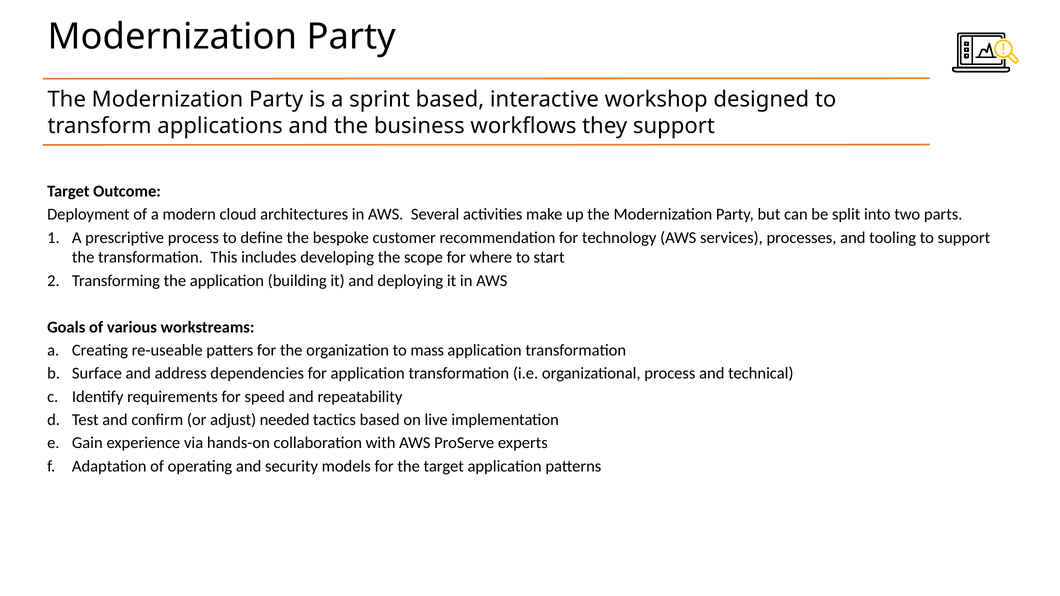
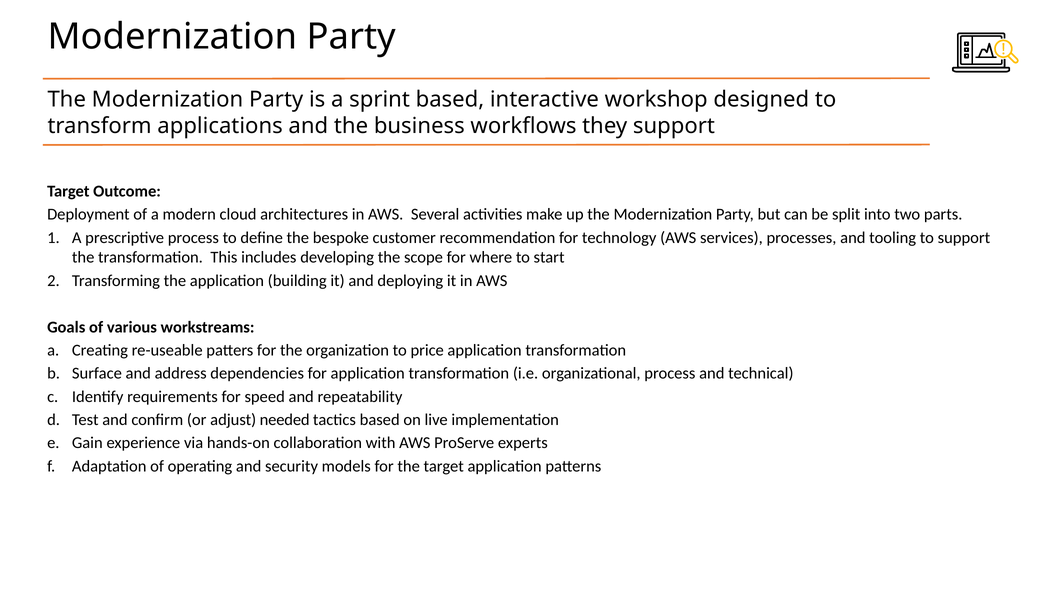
mass: mass -> price (427, 350)
